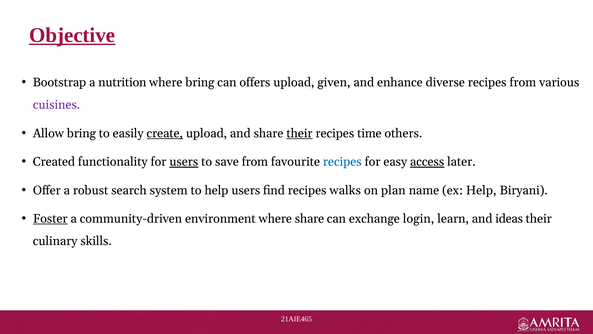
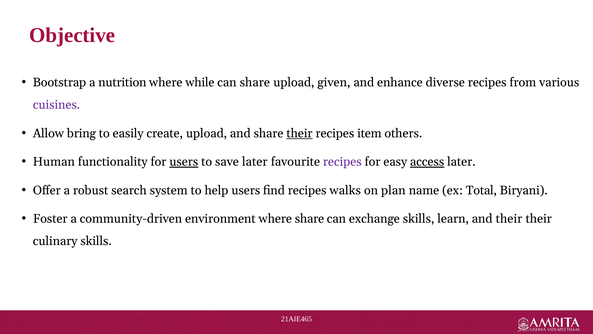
Objective underline: present -> none (72, 35)
where bring: bring -> while (200, 82)
can offers: offers -> share (255, 82)
create underline: present -> none (165, 133)
time: time -> item (369, 133)
Created: Created -> Human (54, 162)
save from: from -> later (255, 162)
recipes colour: blue -> purple (342, 162)
ex Help: Help -> Total (481, 190)
Foster underline: present -> none (50, 219)
exchange login: login -> skills (419, 219)
and ideas: ideas -> their (509, 219)
